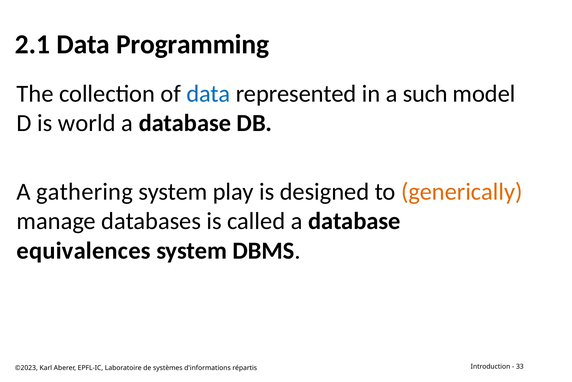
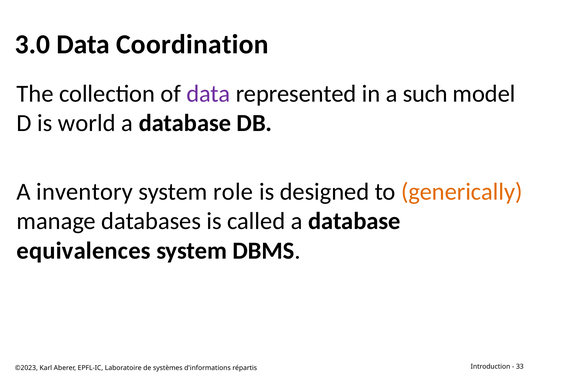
2.1: 2.1 -> 3.0 (33, 44)
Programming: Programming -> Coordination (192, 44)
data colour: blue -> purple (208, 94)
gathering: gathering -> inventory (85, 192)
play: play -> role (233, 192)
